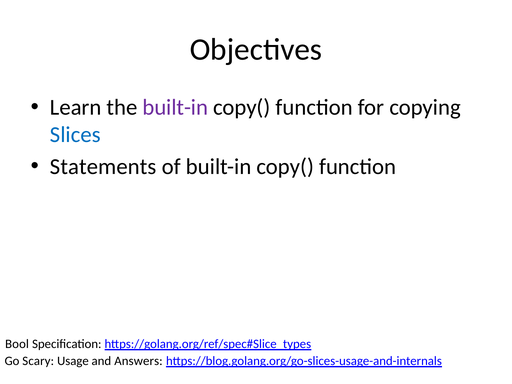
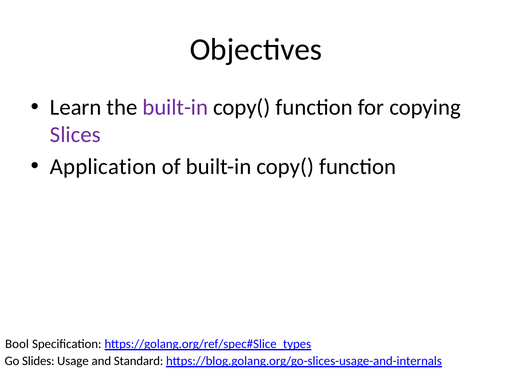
Slices colour: blue -> purple (75, 135)
Statements: Statements -> Application (103, 167)
Scary: Scary -> Slides (38, 361)
Answers: Answers -> Standard (139, 361)
